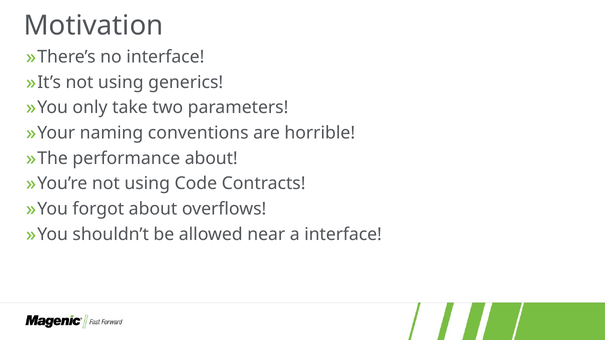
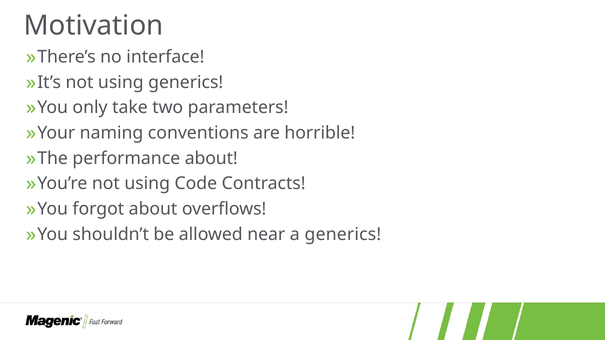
a interface: interface -> generics (343, 234)
